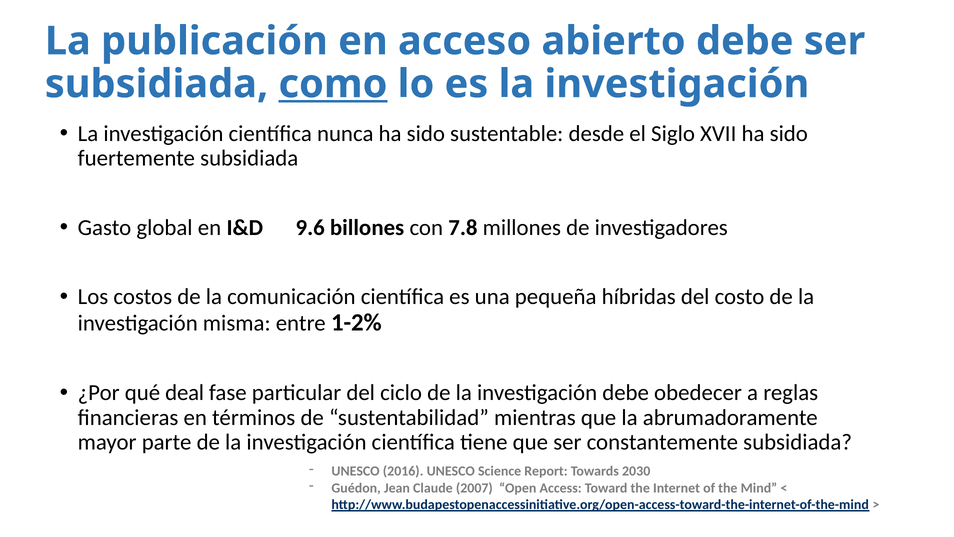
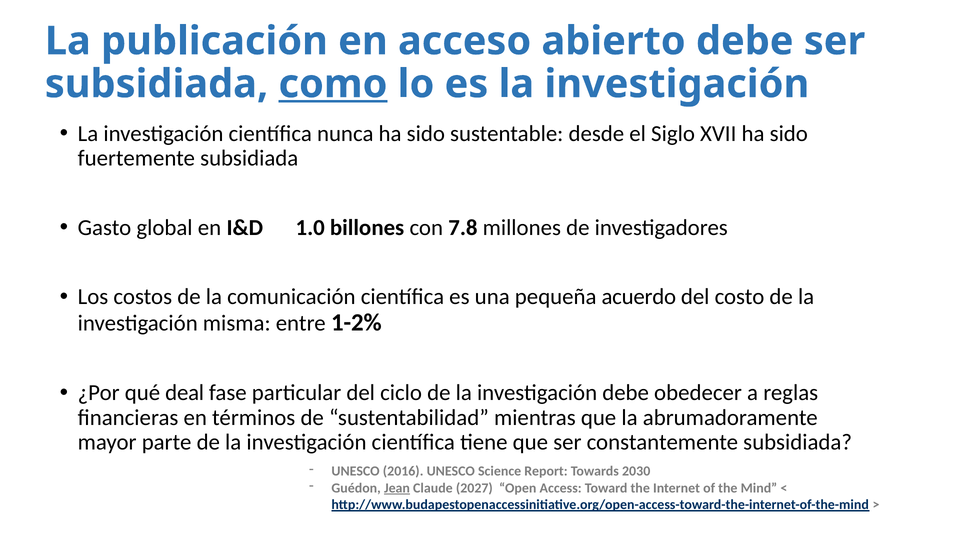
9.6: 9.6 -> 1.0 (310, 227)
híbridas: híbridas -> acuerdo (639, 297)
Jean underline: none -> present (397, 488)
2007: 2007 -> 2027 (474, 488)
